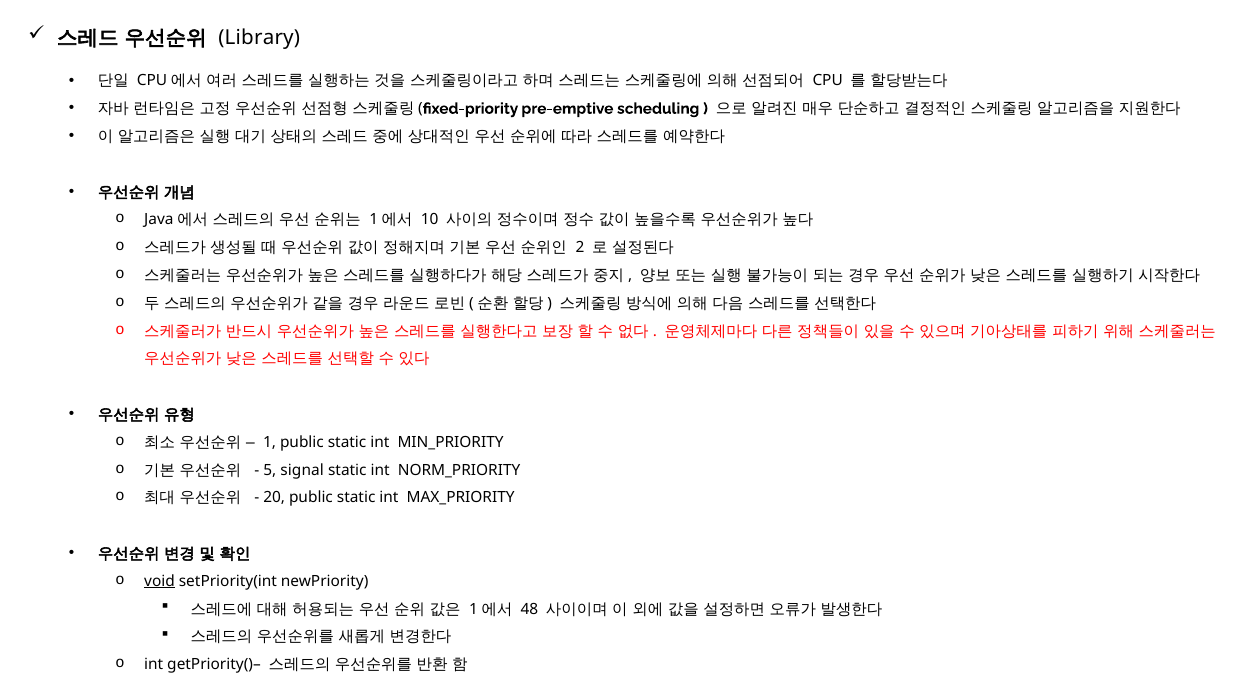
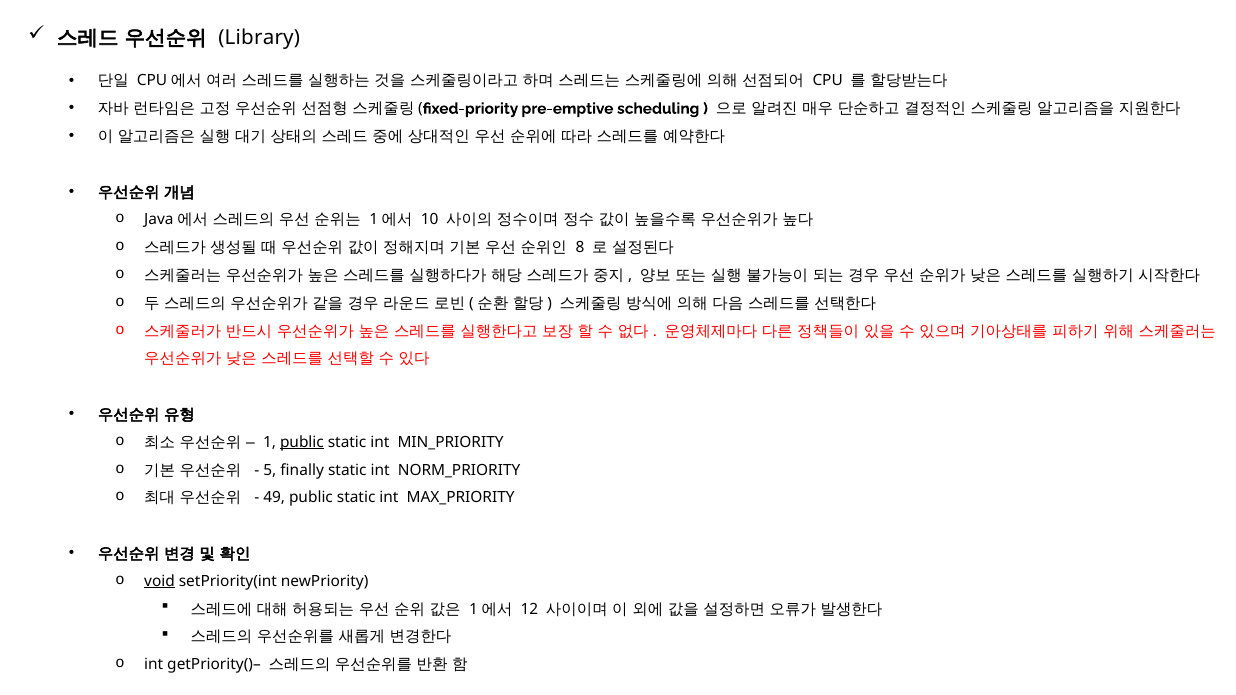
2: 2 -> 8 (580, 248)
public underline: none -> present (302, 442)
signal: signal -> finally (302, 470)
20: 20 -> 49 (274, 498)
48: 48 -> 12 (529, 609)
